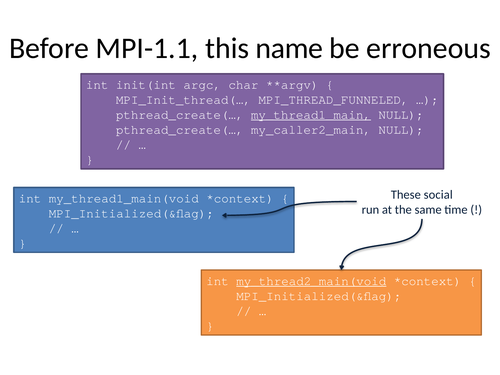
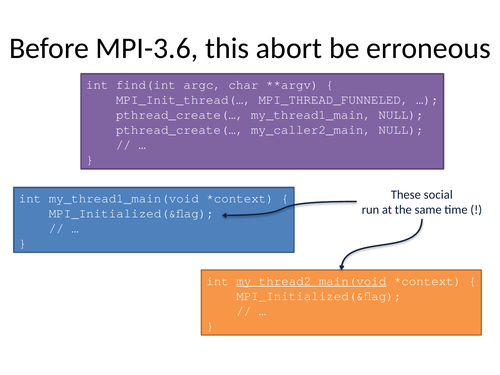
MPI-1.1: MPI-1.1 -> MPI-3.6 (147, 48)
name: name -> abort (289, 48)
init(int: init(int -> find(int (146, 85)
my_thread1_main underline: present -> none (311, 115)
